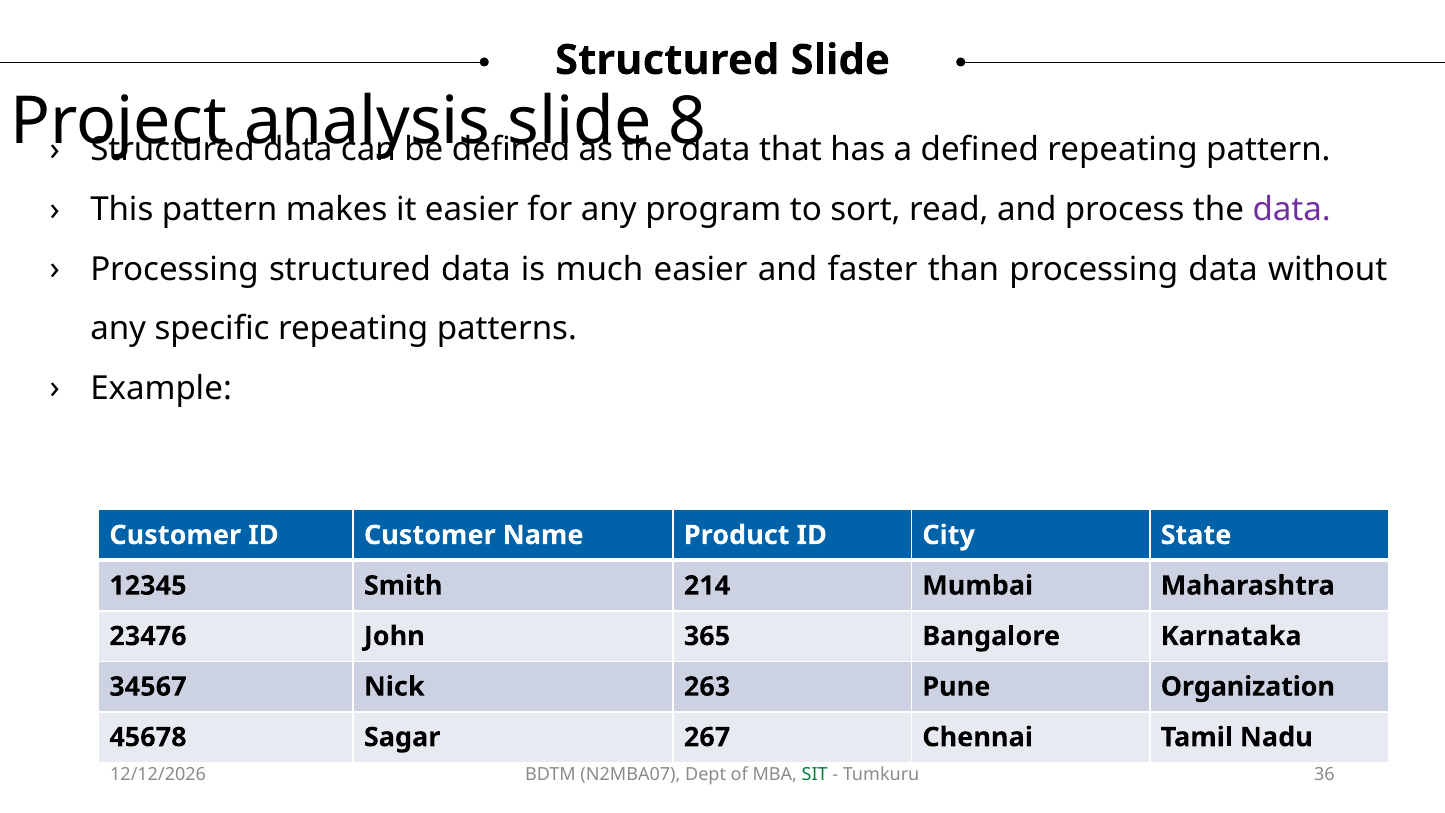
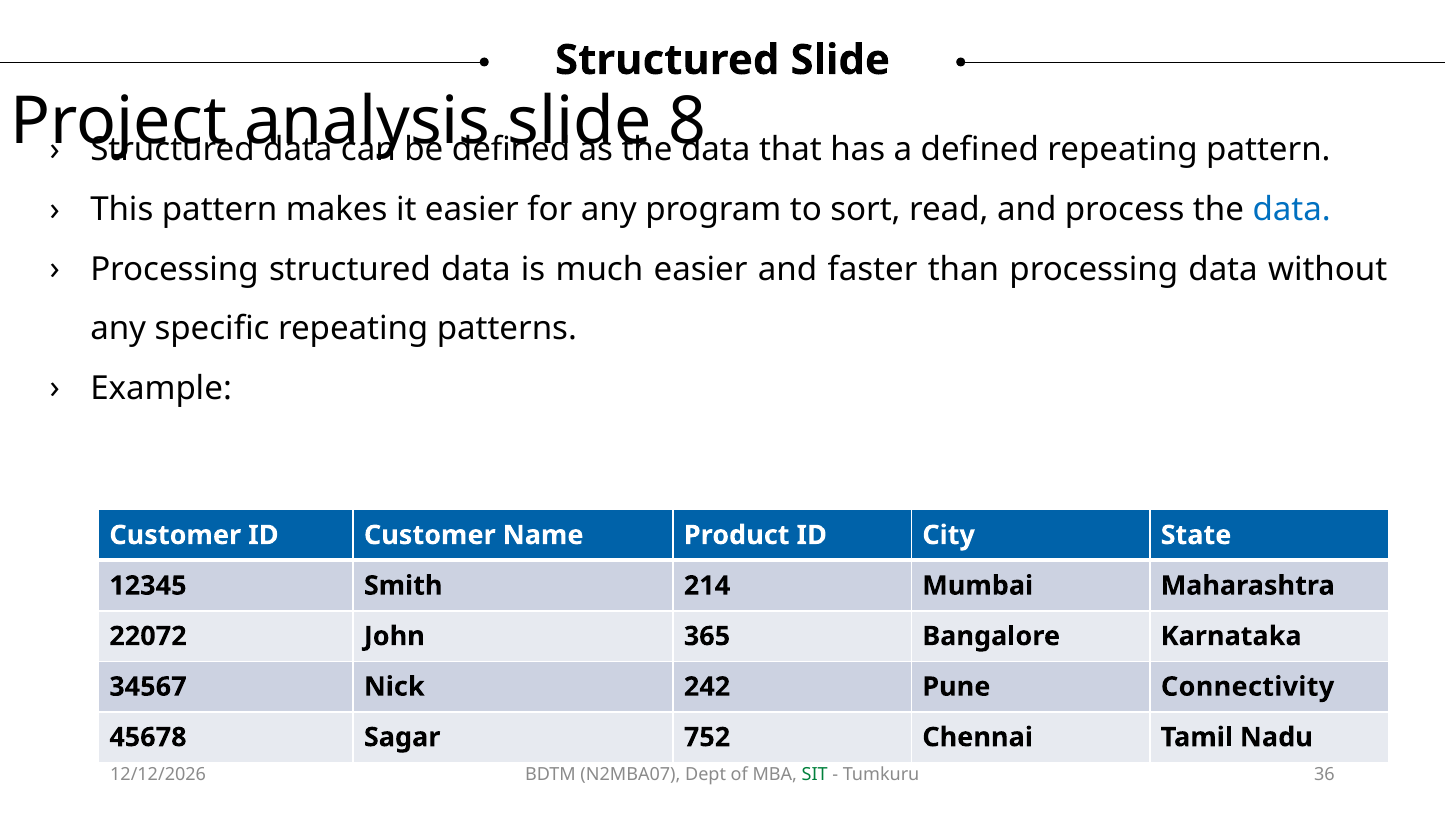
data colour: purple -> blue (1292, 209)
23476: 23476 -> 22072 (148, 636)
263: 263 -> 242 (707, 687)
Organization: Organization -> Connectivity (1248, 687)
267: 267 -> 752 (707, 737)
